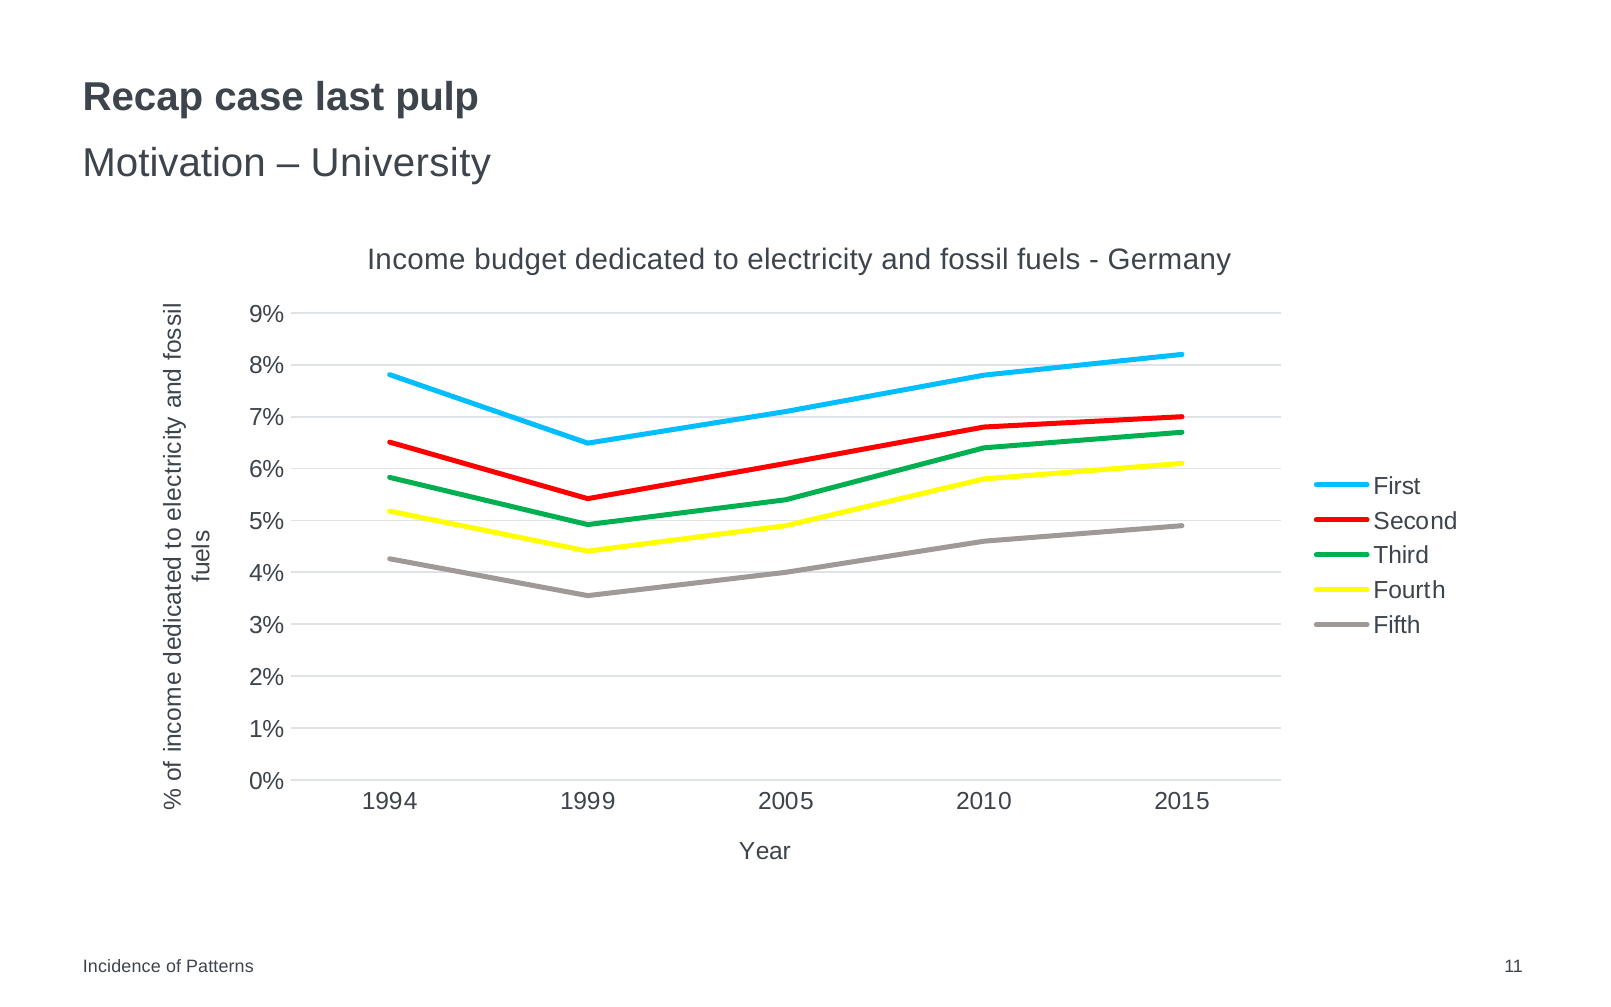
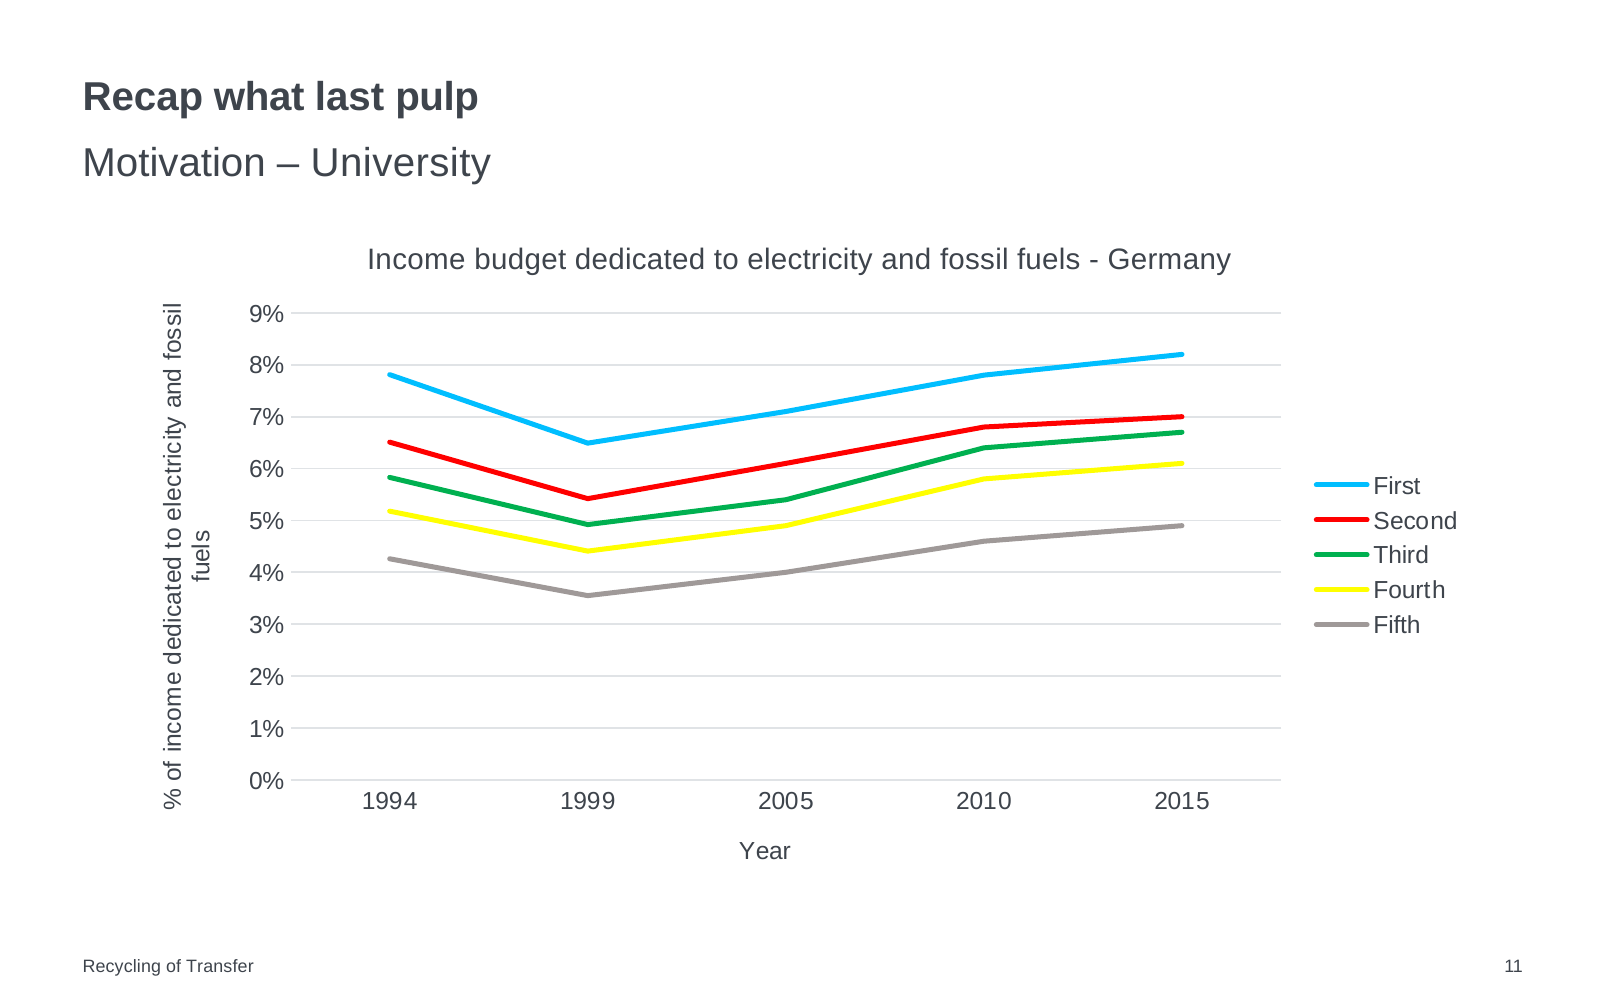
case: case -> what (259, 97)
Incidence: Incidence -> Recycling (122, 967)
Patterns: Patterns -> Transfer (220, 967)
